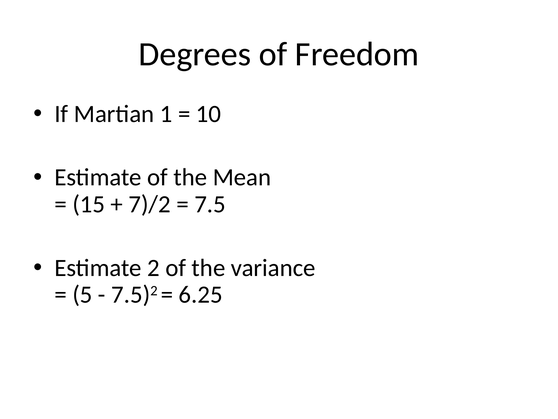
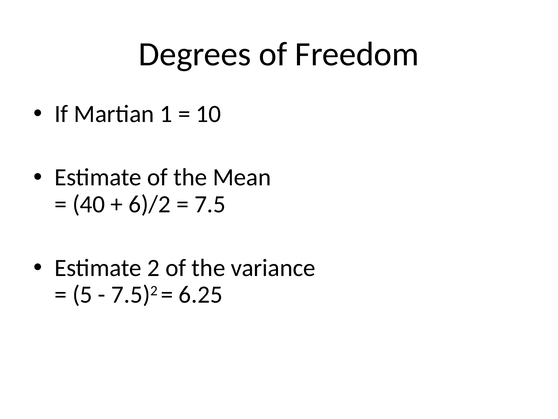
15: 15 -> 40 (89, 204)
7)/2: 7)/2 -> 6)/2 (150, 204)
